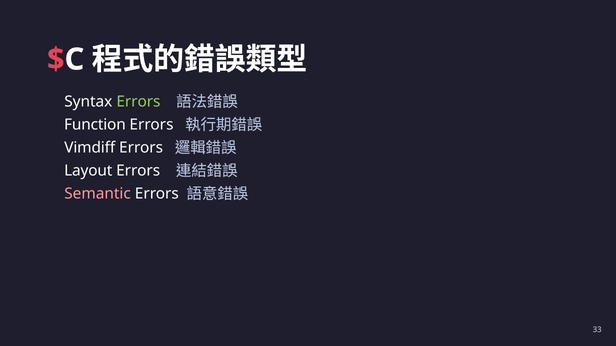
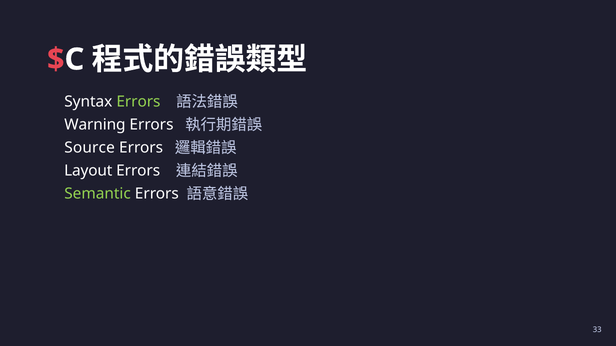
Function: Function -> Warning (95, 125)
Vimdiff: Vimdiff -> Source (90, 148)
Semantic colour: pink -> light green (98, 194)
